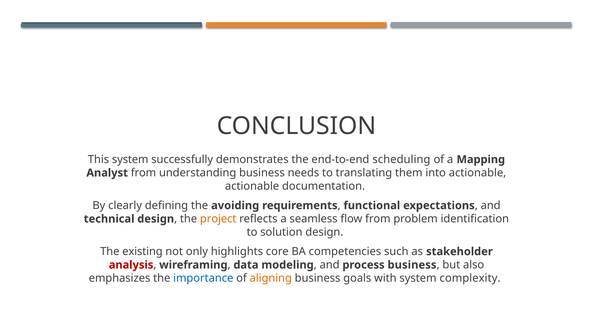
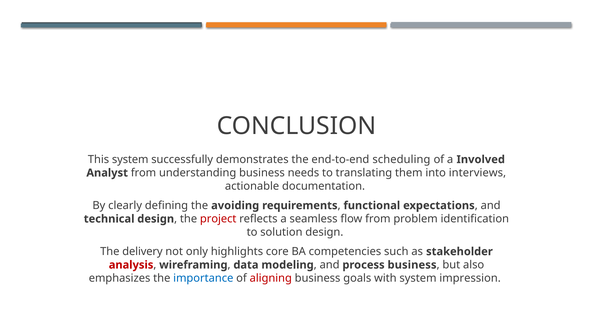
Mapping: Mapping -> Involved (481, 159)
into actionable: actionable -> interviews (477, 173)
project colour: orange -> red (218, 219)
existing: existing -> delivery (142, 251)
aligning colour: orange -> red (271, 278)
complexity: complexity -> impression (470, 278)
